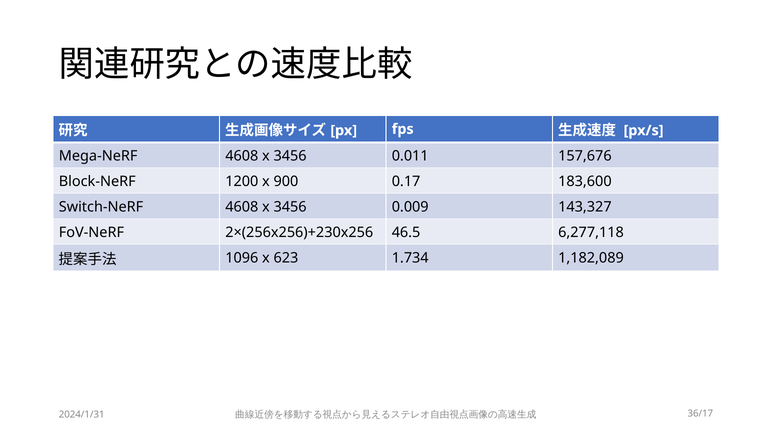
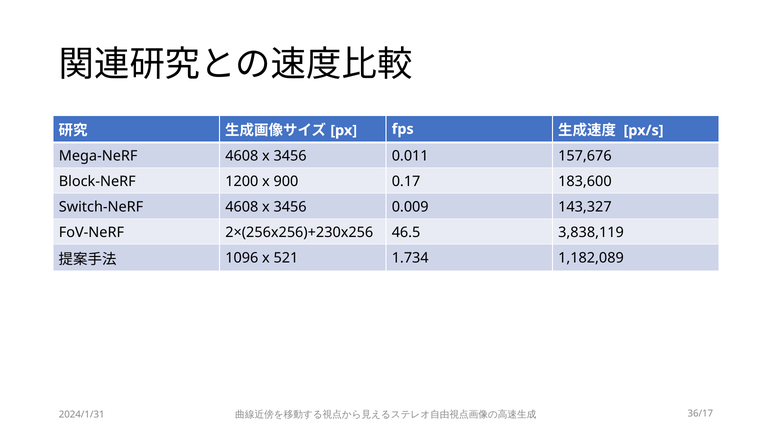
6,277,118: 6,277,118 -> 3,838,119 (591, 233)
623: 623 -> 521 (286, 258)
